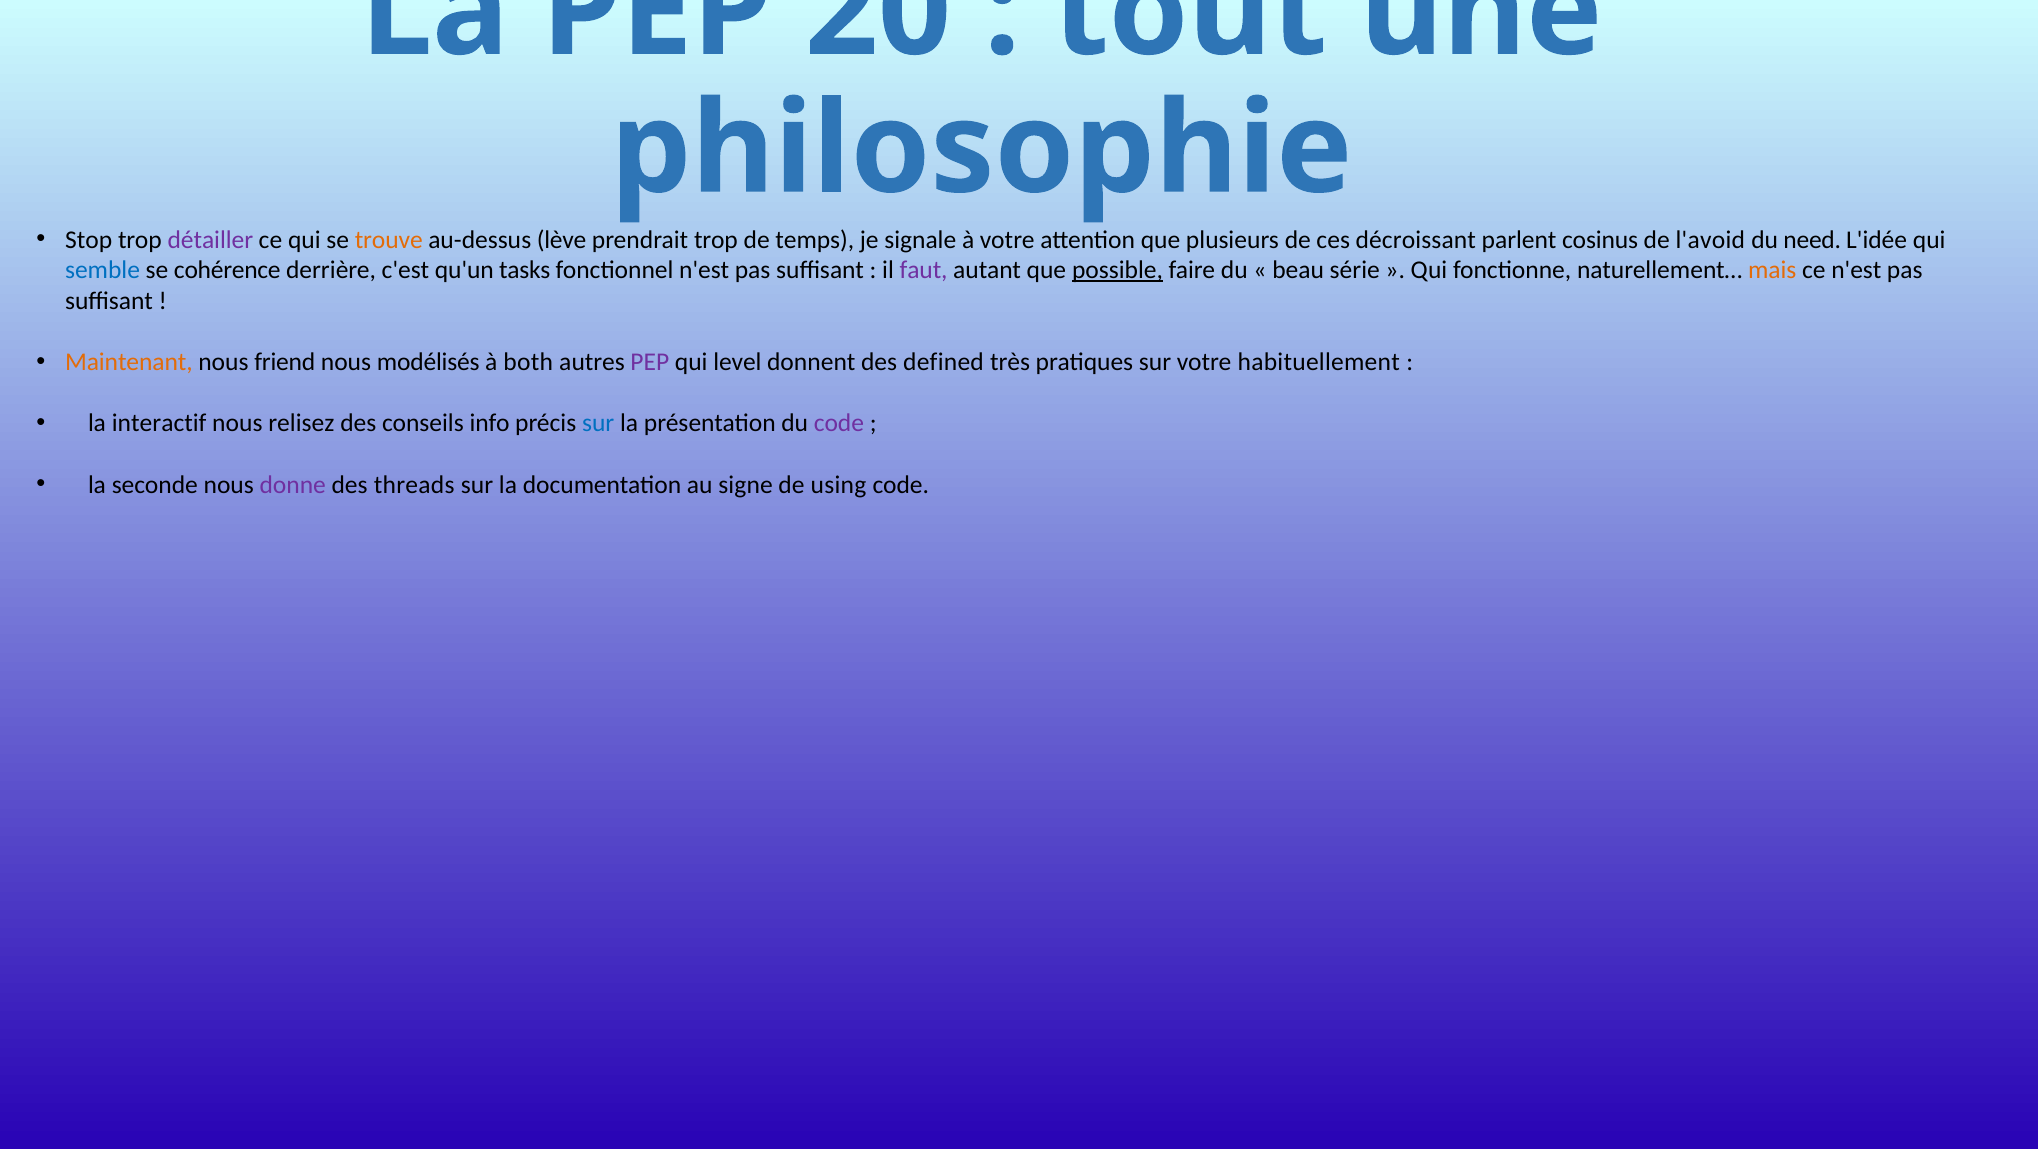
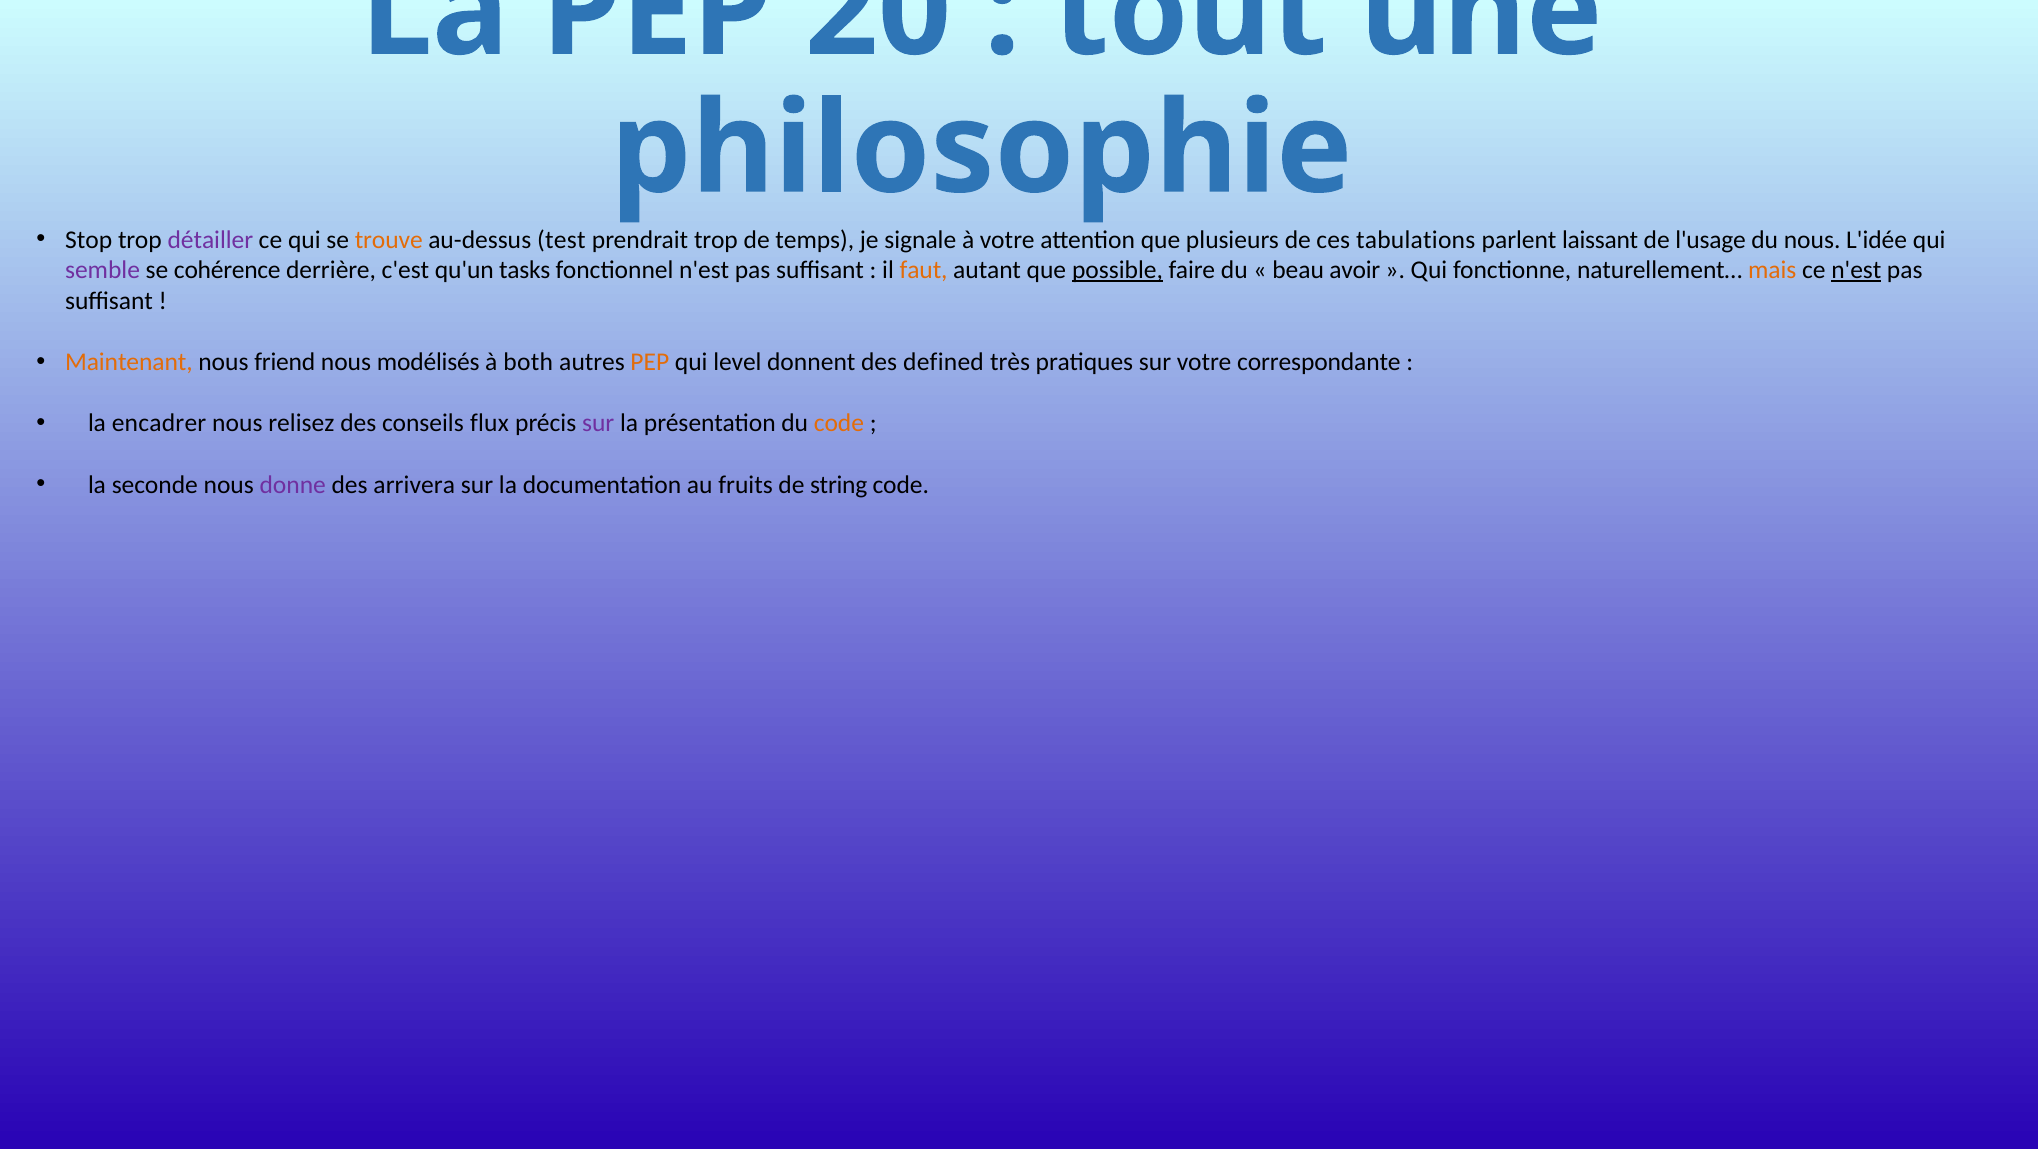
lève: lève -> test (561, 240)
décroissant: décroissant -> tabulations (1416, 240)
cosinus: cosinus -> laissant (1600, 240)
l'avoid: l'avoid -> l'usage (1711, 240)
du need: need -> nous (1812, 240)
semble colour: blue -> purple (103, 270)
faut colour: purple -> orange (924, 270)
série: série -> avoir (1355, 270)
n'est underline: none -> present (1856, 270)
PEP colour: purple -> orange (650, 362)
habituellement: habituellement -> correspondante (1319, 362)
interactif: interactif -> encadrer (159, 424)
info: info -> flux (489, 424)
sur colour: blue -> purple (598, 424)
code colour: purple -> orange (839, 424)
threads: threads -> arrivera (414, 485)
signe: signe -> fruits (746, 485)
using: using -> string (839, 485)
